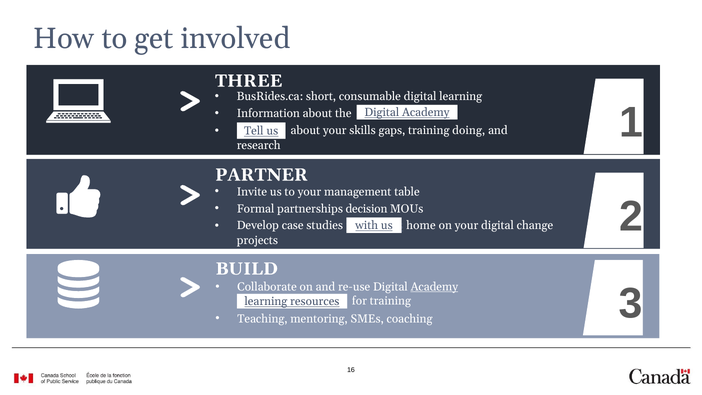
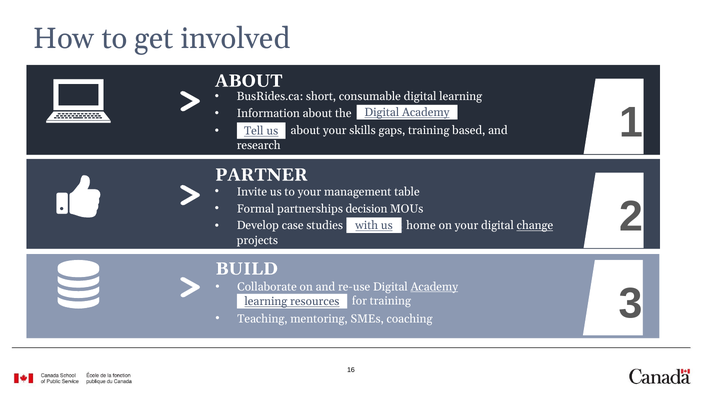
THREE: THREE -> ABOUT (249, 81)
doing: doing -> based (469, 131)
change underline: none -> present (535, 226)
